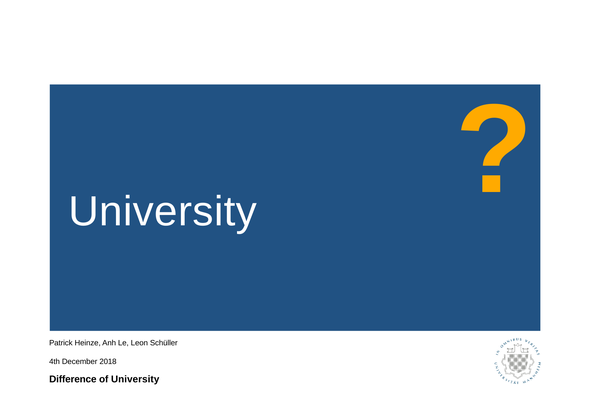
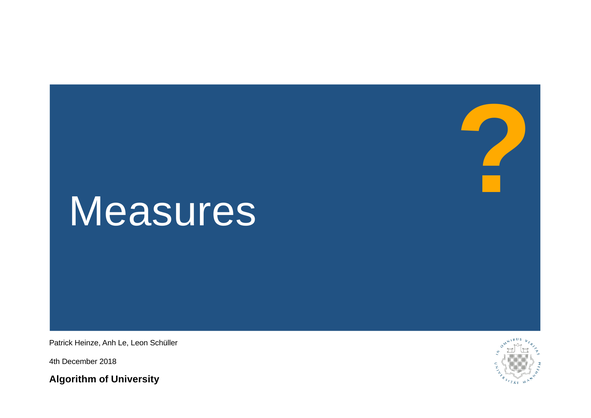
University: University -> Measures (163, 212)
Difference: Difference -> Algorithm (73, 379)
